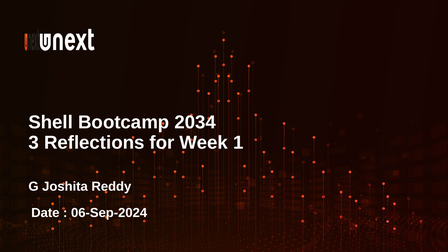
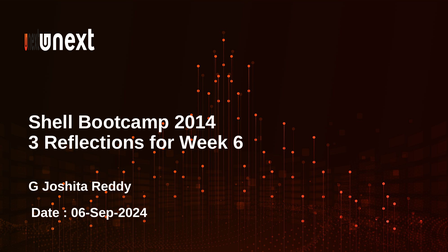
2034: 2034 -> 2014 (195, 122)
1: 1 -> 6 (238, 143)
